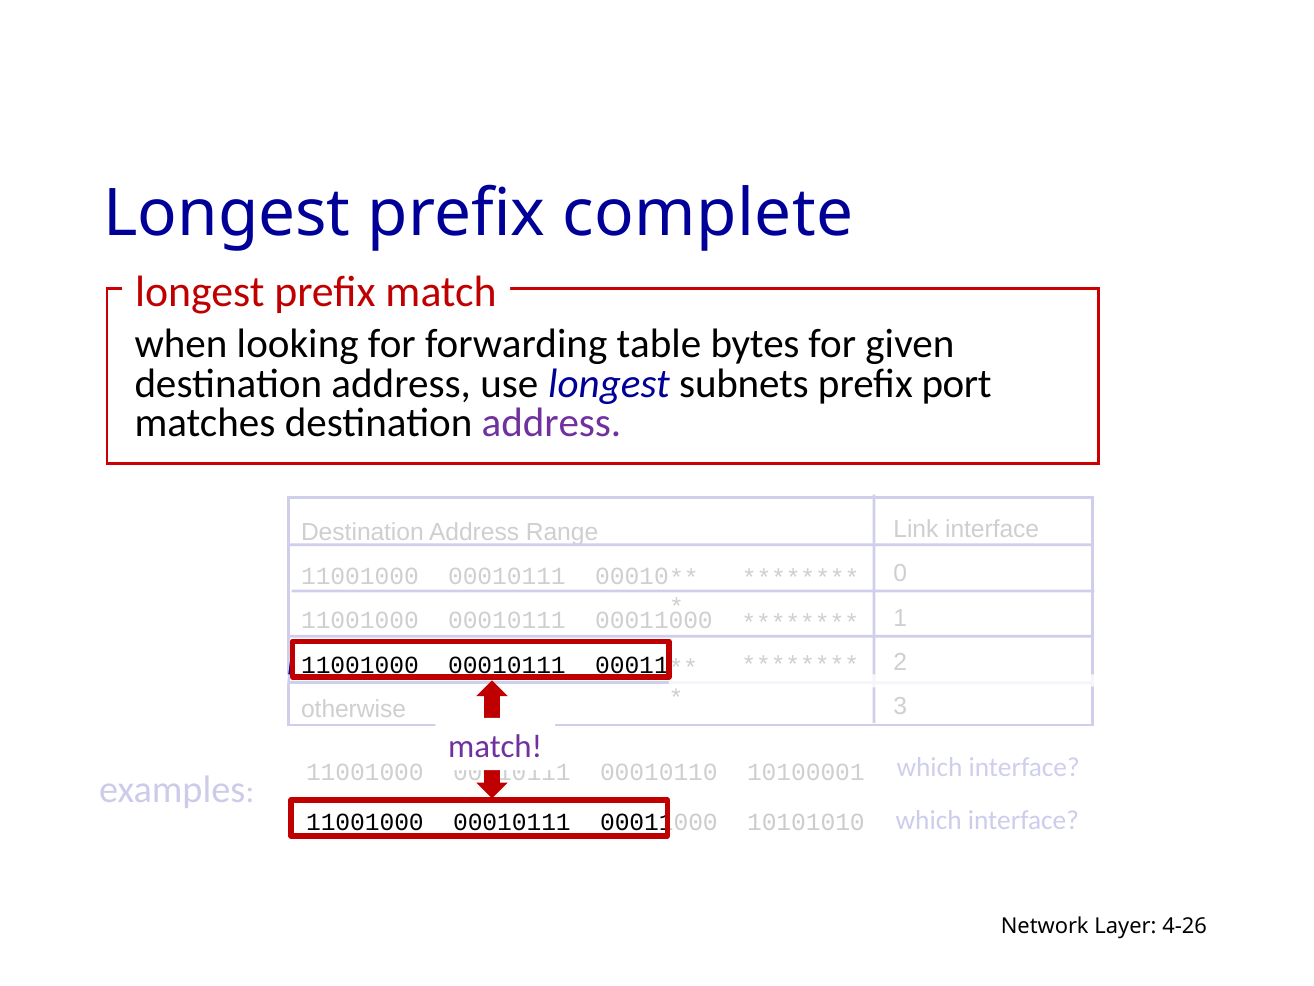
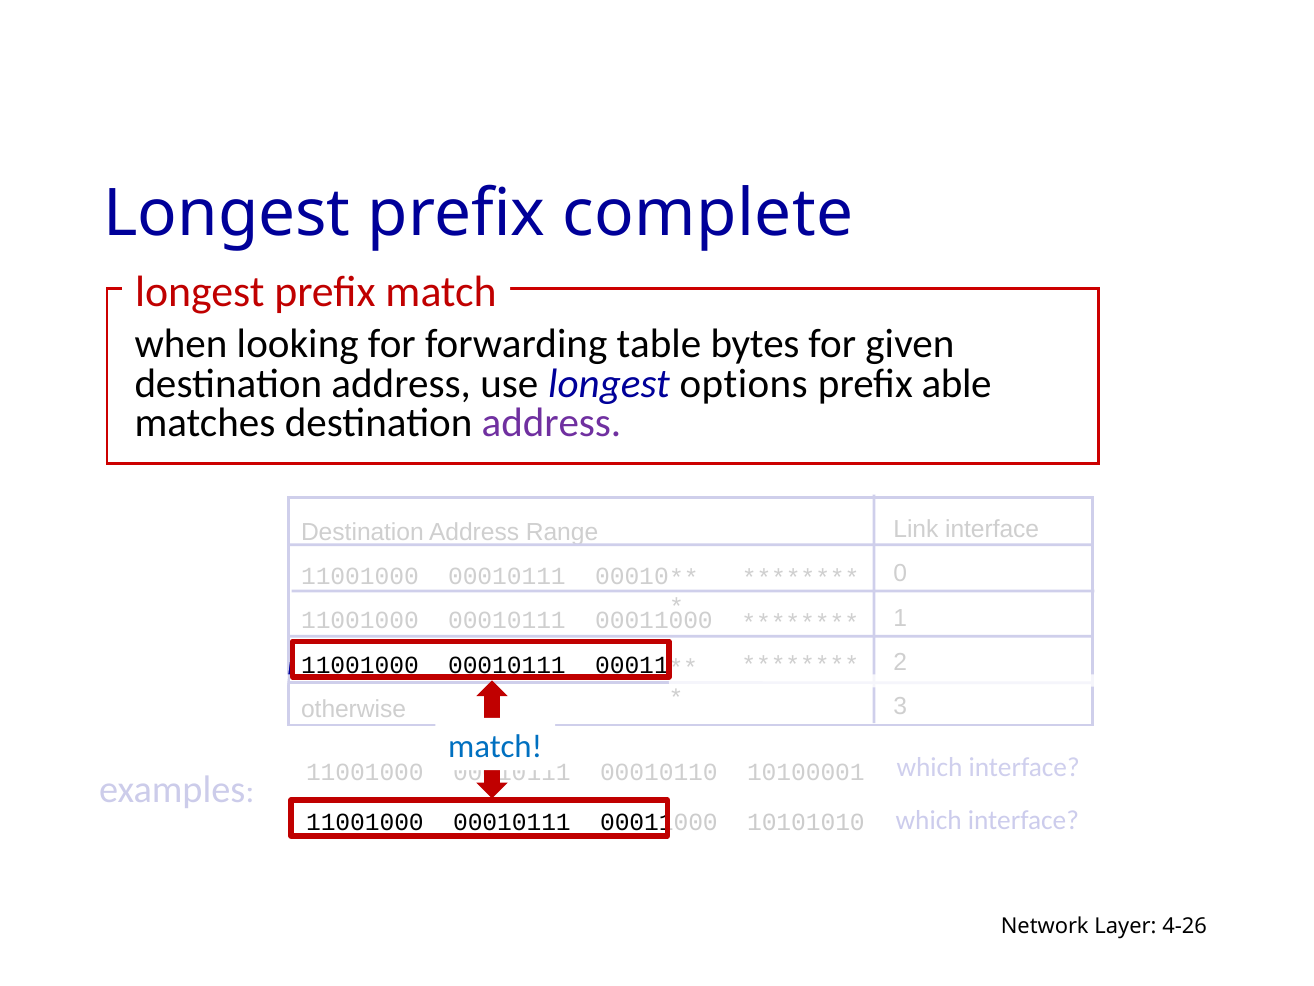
subnets: subnets -> options (744, 383)
port: port -> able (957, 383)
match colour: purple -> blue (495, 746)
